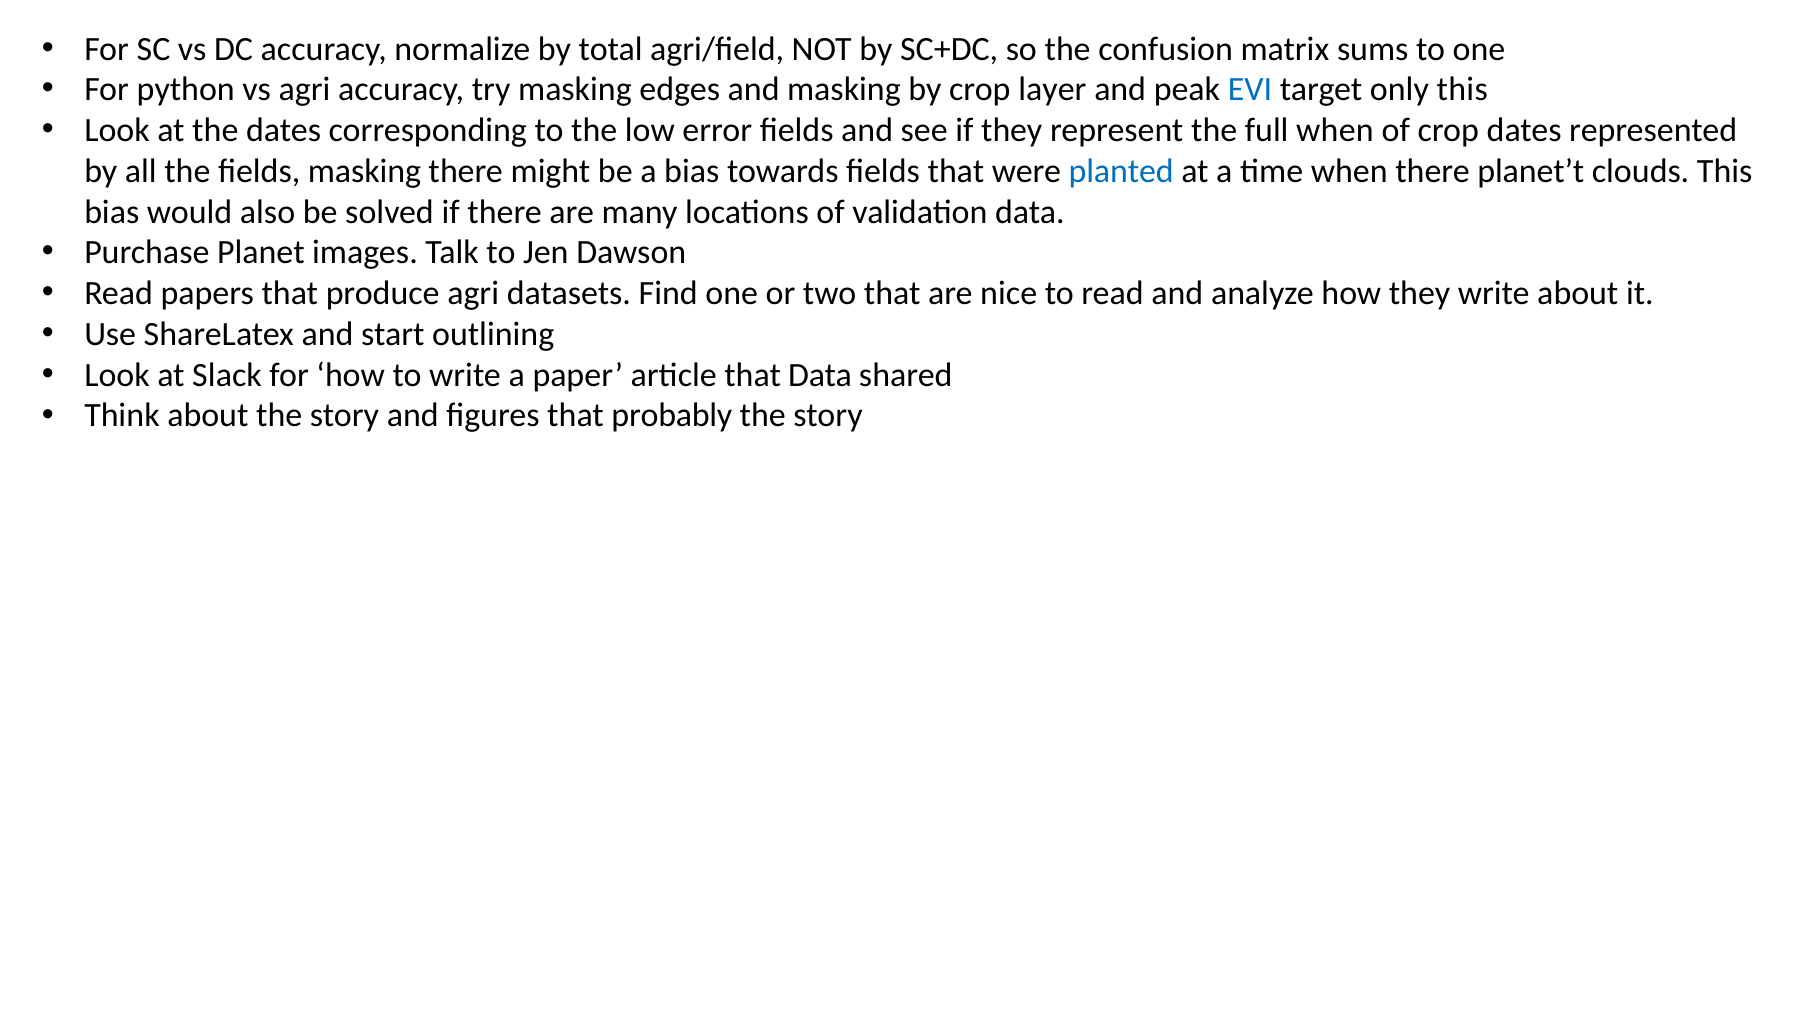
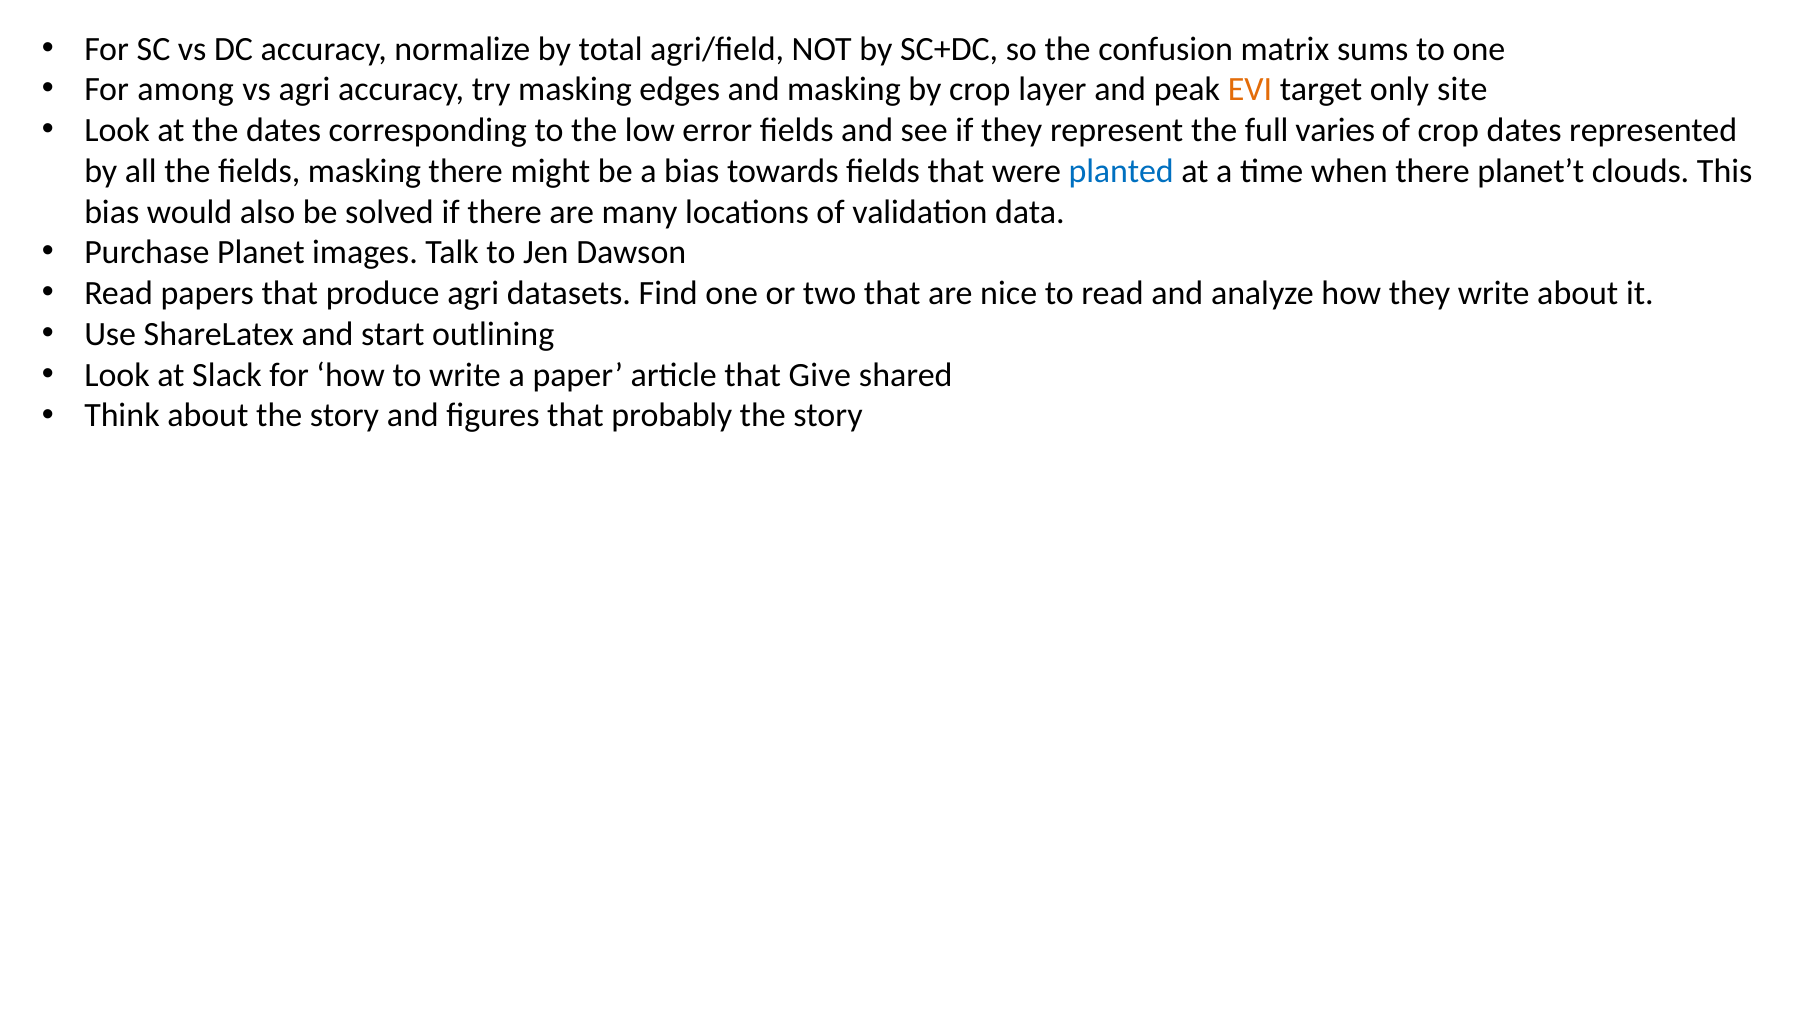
python: python -> among (186, 90)
EVI colour: blue -> orange (1250, 90)
only this: this -> site (1462, 90)
full when: when -> varies (1335, 130)
that Data: Data -> Give (820, 375)
